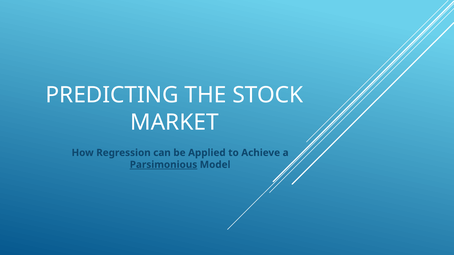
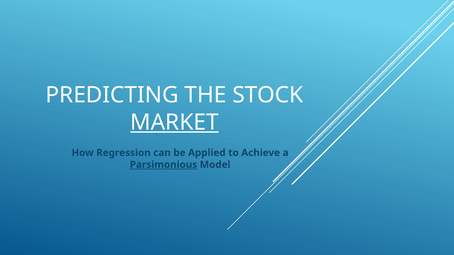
MARKET underline: none -> present (174, 122)
